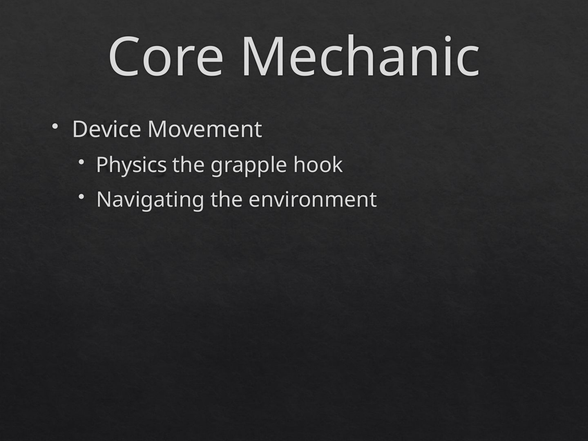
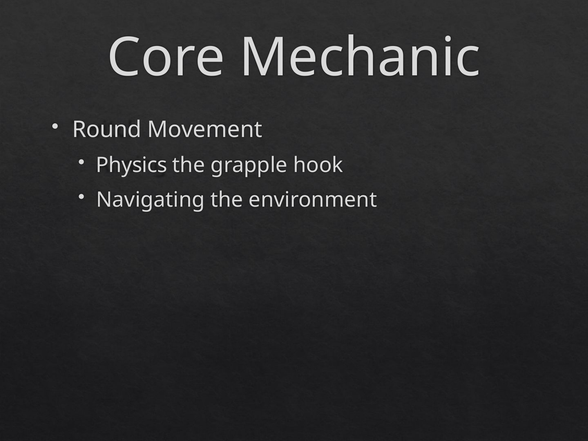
Device: Device -> Round (107, 130)
